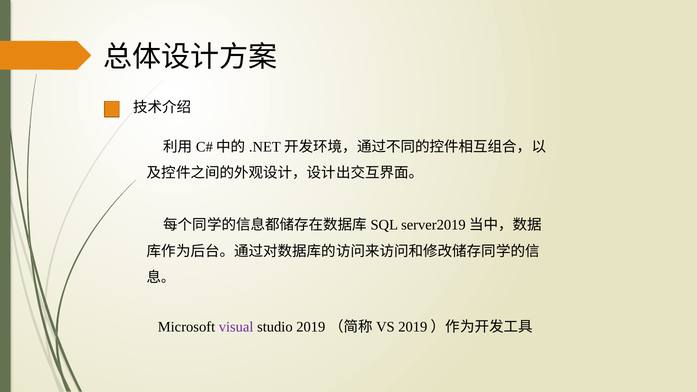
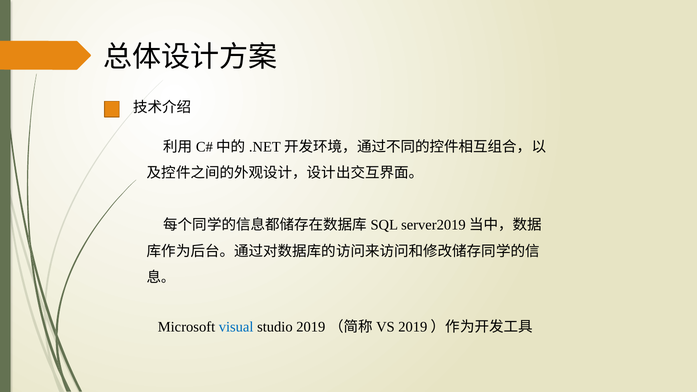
visual colour: purple -> blue (236, 327)
